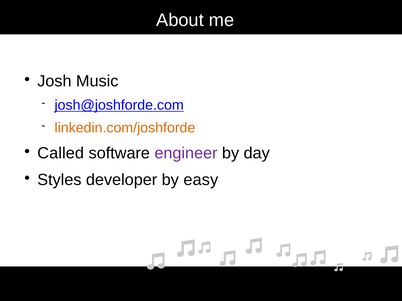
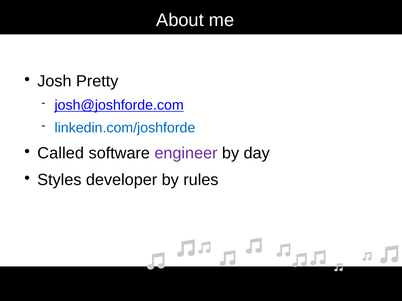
Music: Music -> Pretty (97, 81)
linkedin.com/joshforde colour: orange -> blue (125, 128)
easy: easy -> rules (201, 180)
